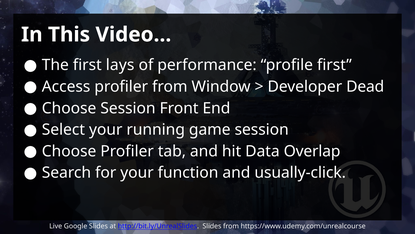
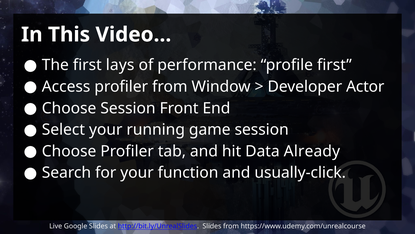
Dead: Dead -> Actor (365, 86)
Overlap: Overlap -> Already (312, 151)
